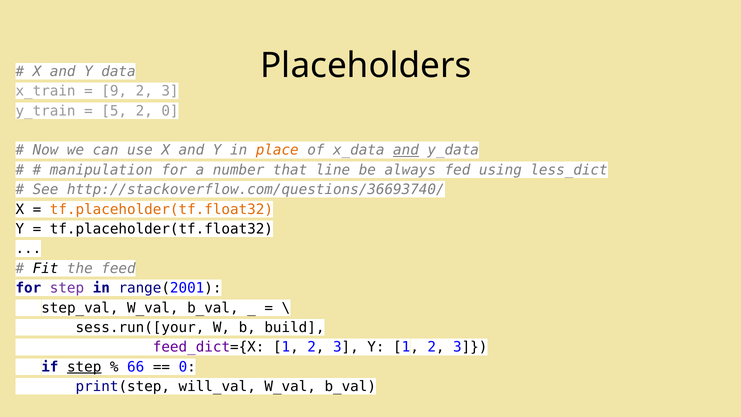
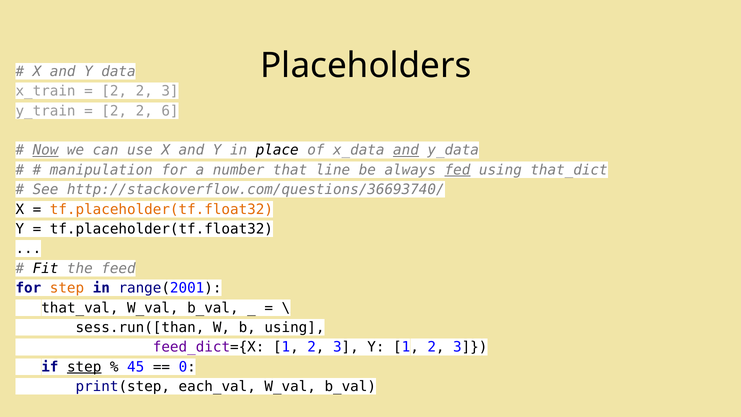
9: 9 -> 2 (114, 91)
5: 5 -> 2 (114, 111)
2 0: 0 -> 6 (170, 111)
Now underline: none -> present (46, 150)
place colour: orange -> black (277, 150)
fed underline: none -> present (457, 170)
less_dict: less_dict -> that_dict (569, 170)
step colour: purple -> orange (67, 288)
step_val: step_val -> that_val (80, 308)
sess.run([your: sess.run([your -> sess.run([than (140, 327)
b build: build -> using (294, 327)
66: 66 -> 45 (136, 367)
will_val: will_val -> each_val (217, 386)
